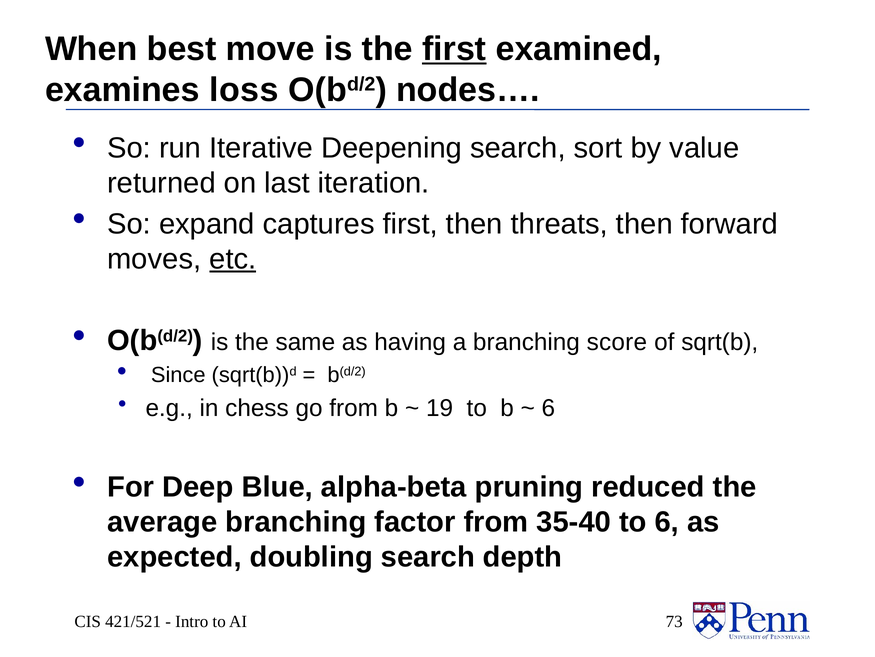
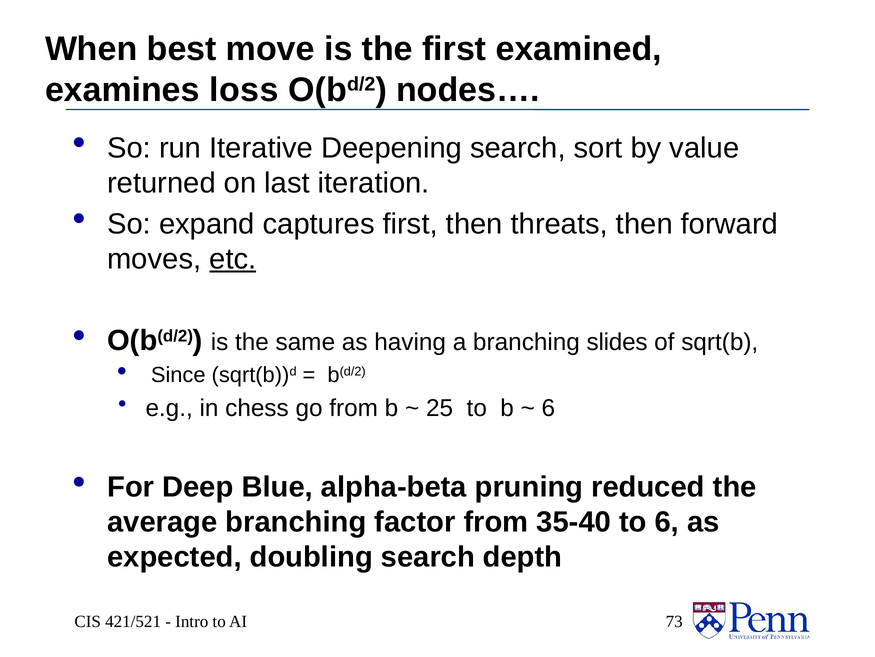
first underline: present -> none (454, 49)
score: score -> slides (617, 342)
19: 19 -> 25 (440, 408)
